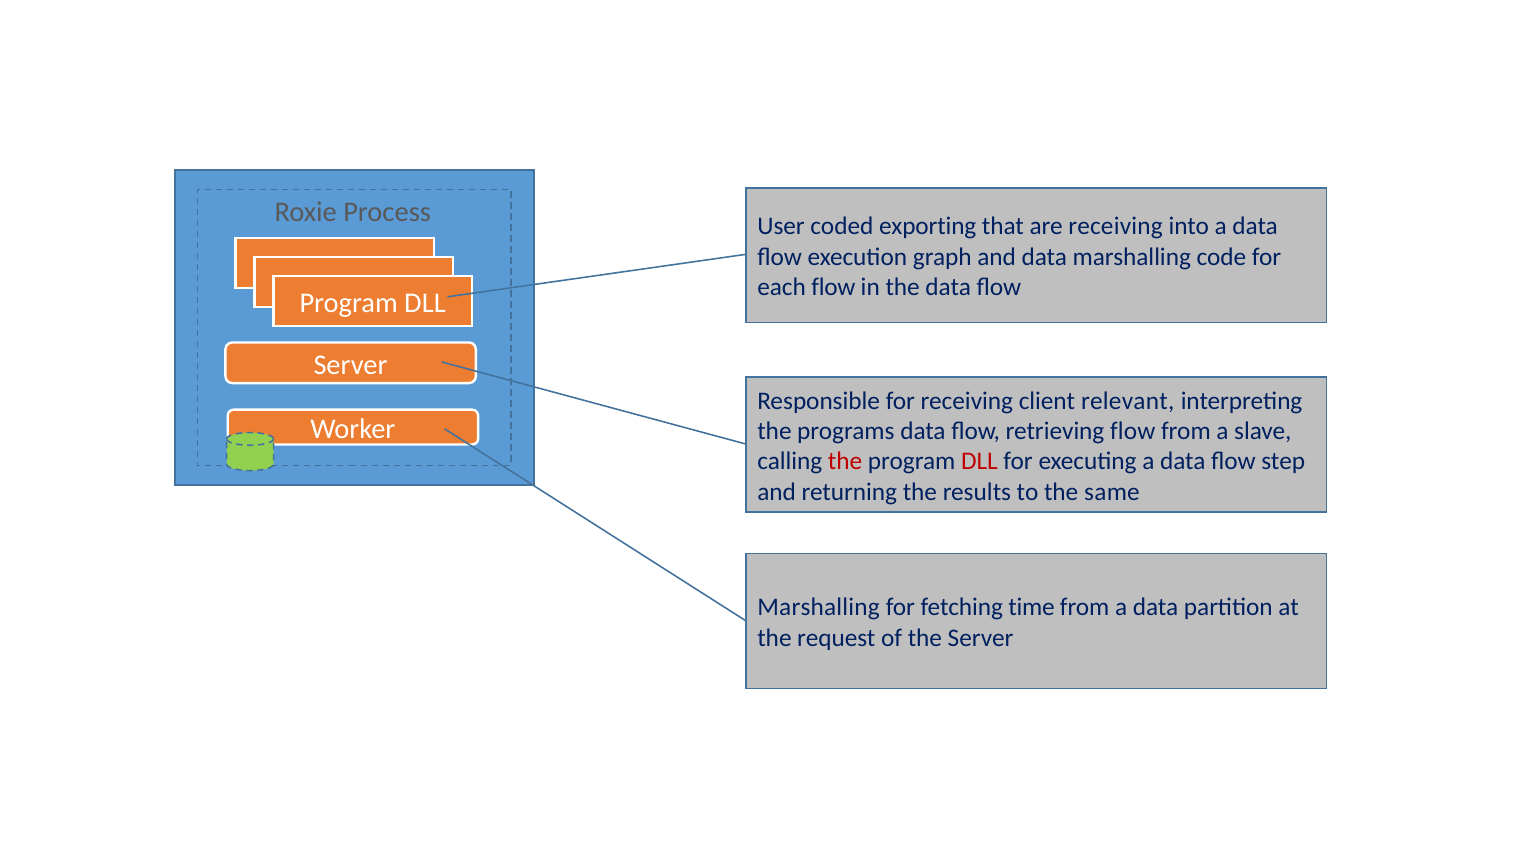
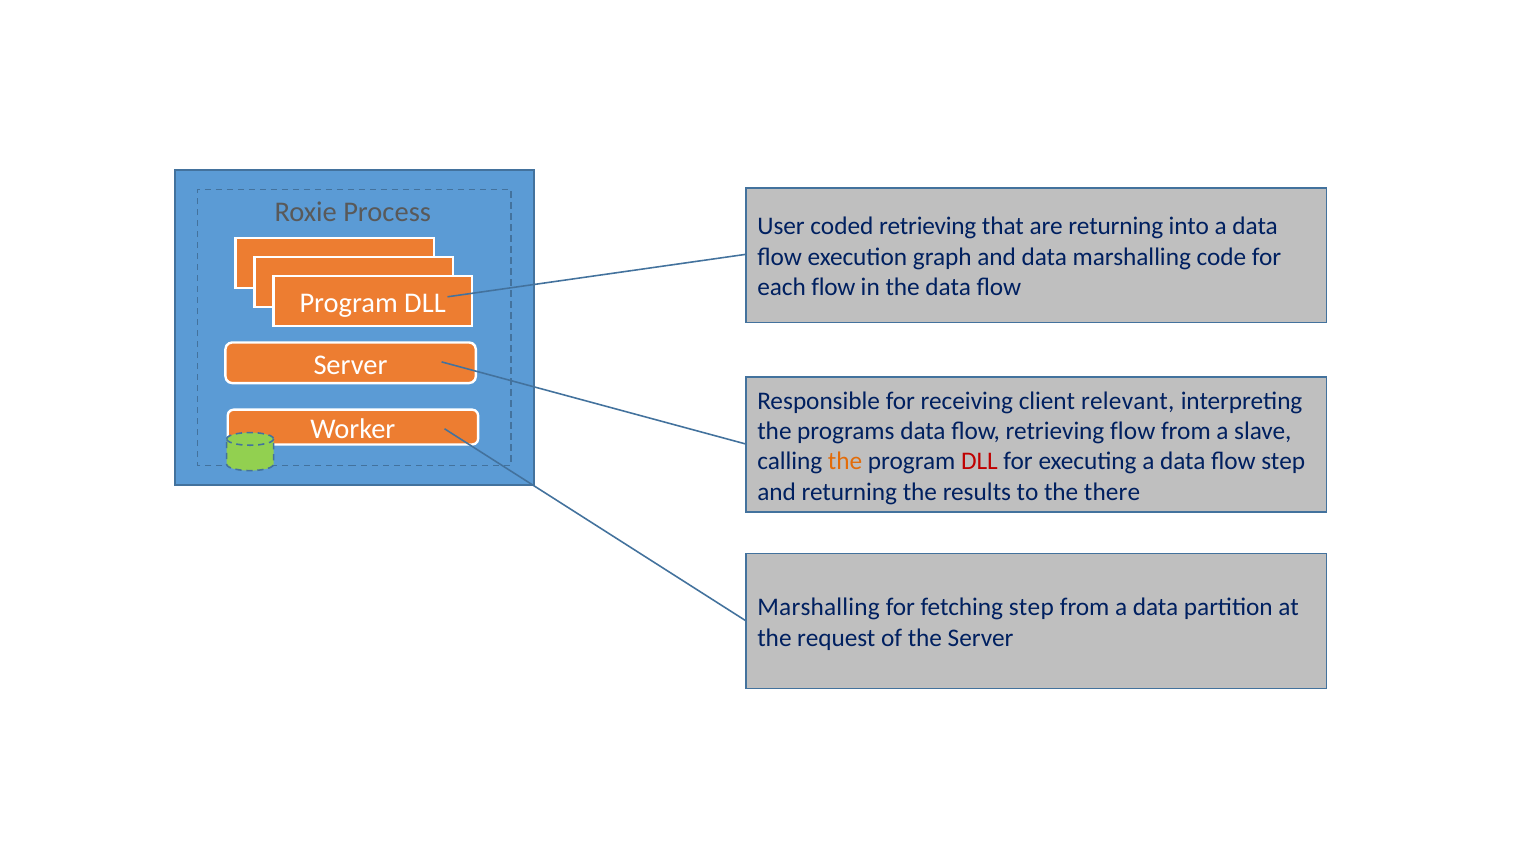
coded exporting: exporting -> retrieving (928, 226)
are receiving: receiving -> returning (1116, 226)
the colour: red -> orange (845, 461)
same: same -> there (1112, 492)
fetching time: time -> step (1031, 608)
